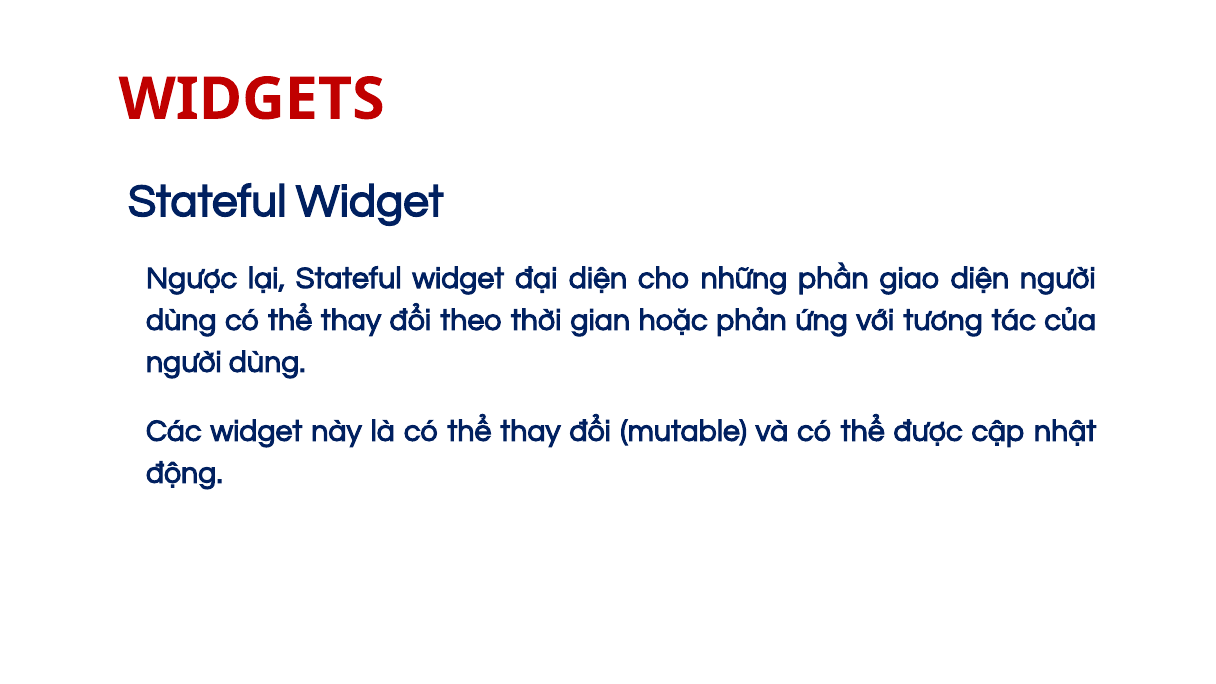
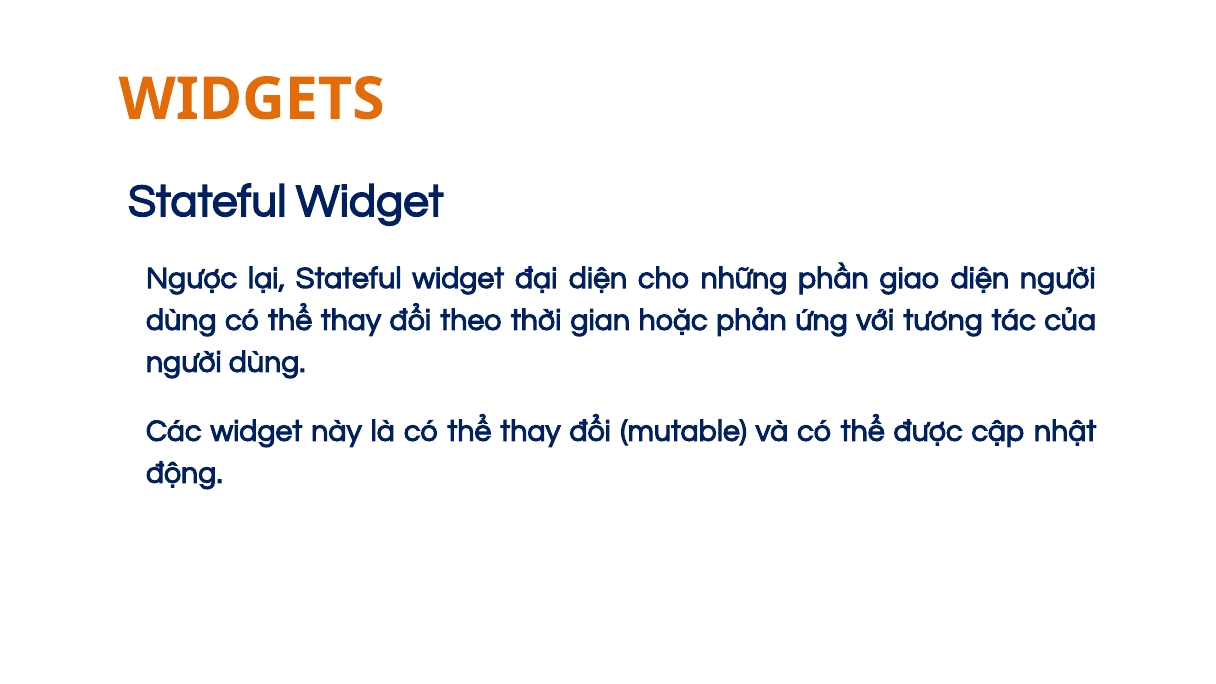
WIDGETS colour: red -> orange (252, 99)
